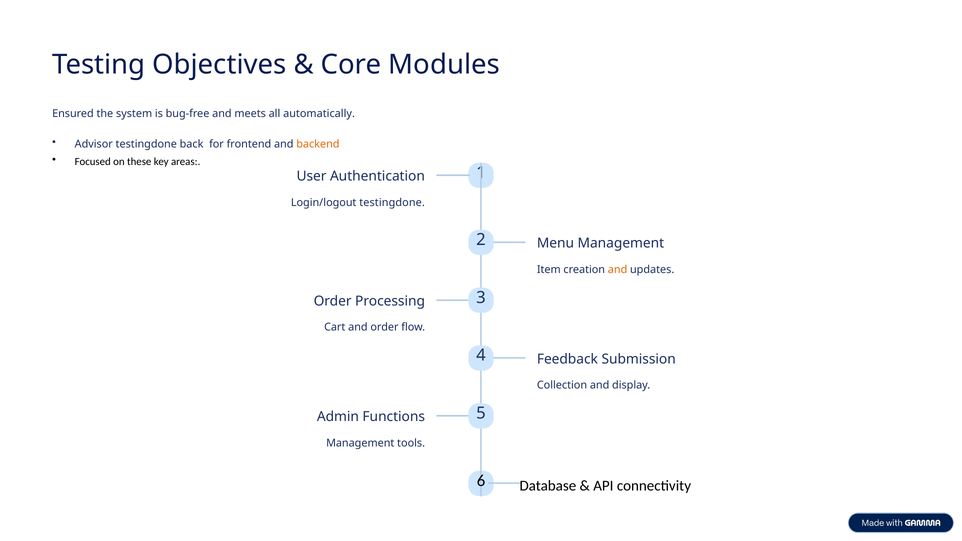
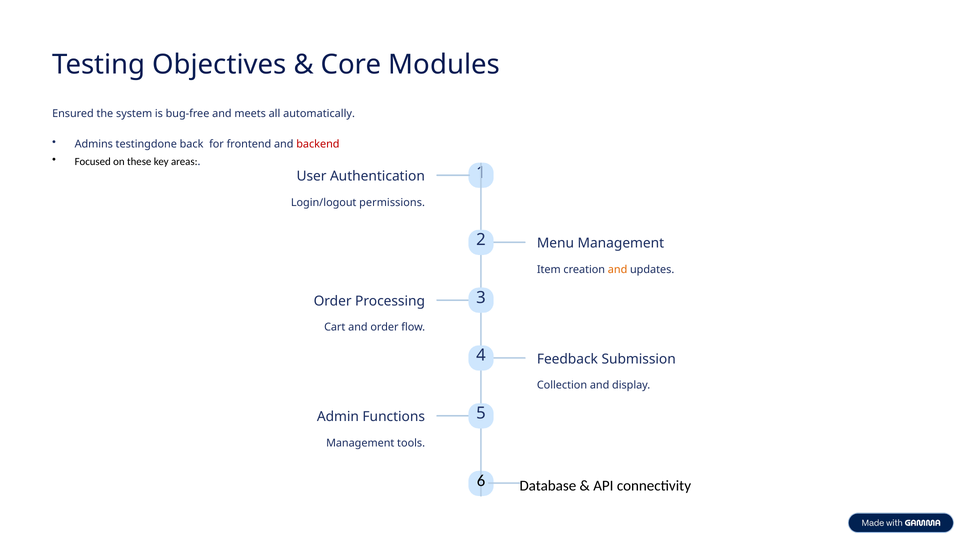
Advisor: Advisor -> Admins (94, 144)
backend colour: orange -> red (318, 144)
Login/logout testingdone: testingdone -> permissions (392, 202)
